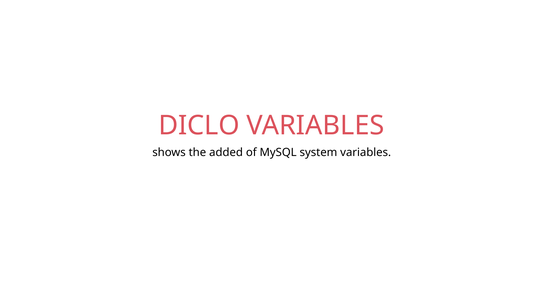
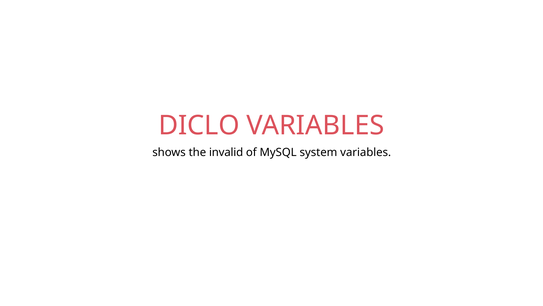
added: added -> invalid (226, 152)
